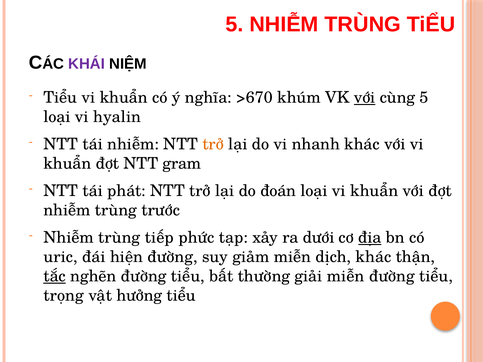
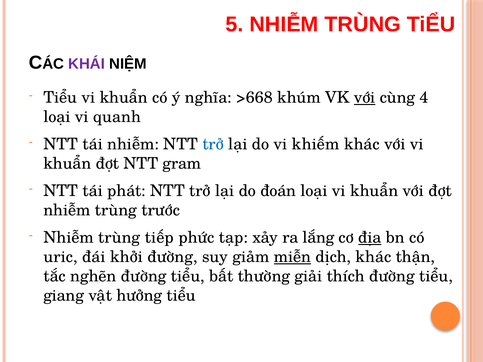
>670: >670 -> >668 (255, 98)
cùng 5: 5 -> 4 (424, 98)
hyalin: hyalin -> quanh (117, 117)
trở colour: orange -> blue (213, 144)
nhanh: nhanh -> khiếm (316, 144)
dưới: dưới -> lắng (319, 238)
hiện: hiện -> khởi (126, 257)
miễn underline: none -> present (292, 257)
tắc underline: present -> none (55, 276)
giải miễn: miễn -> thích (346, 276)
trọng: trọng -> giang (64, 296)
